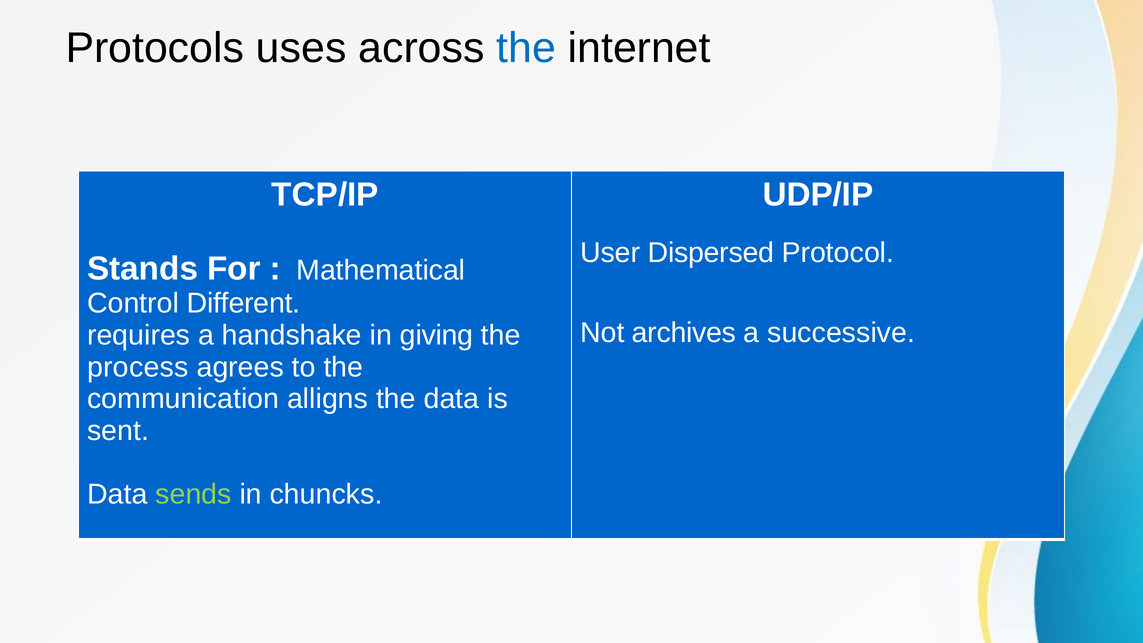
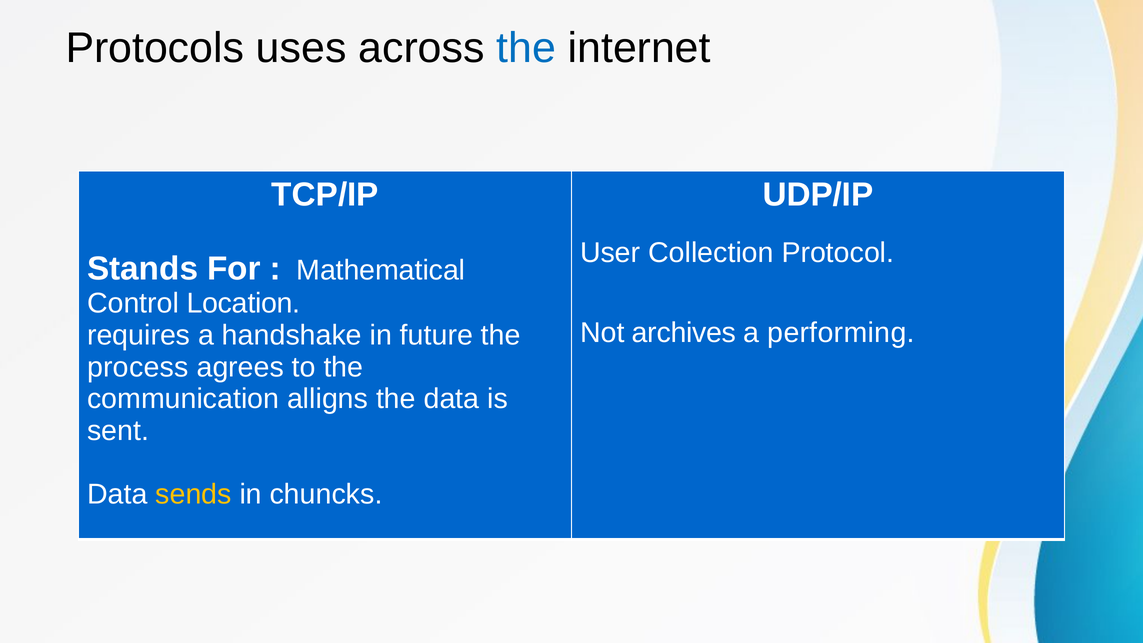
Dispersed: Dispersed -> Collection (711, 253)
Different: Different -> Location (244, 303)
successive: successive -> performing (841, 333)
giving: giving -> future (436, 335)
sends colour: light green -> yellow (194, 494)
